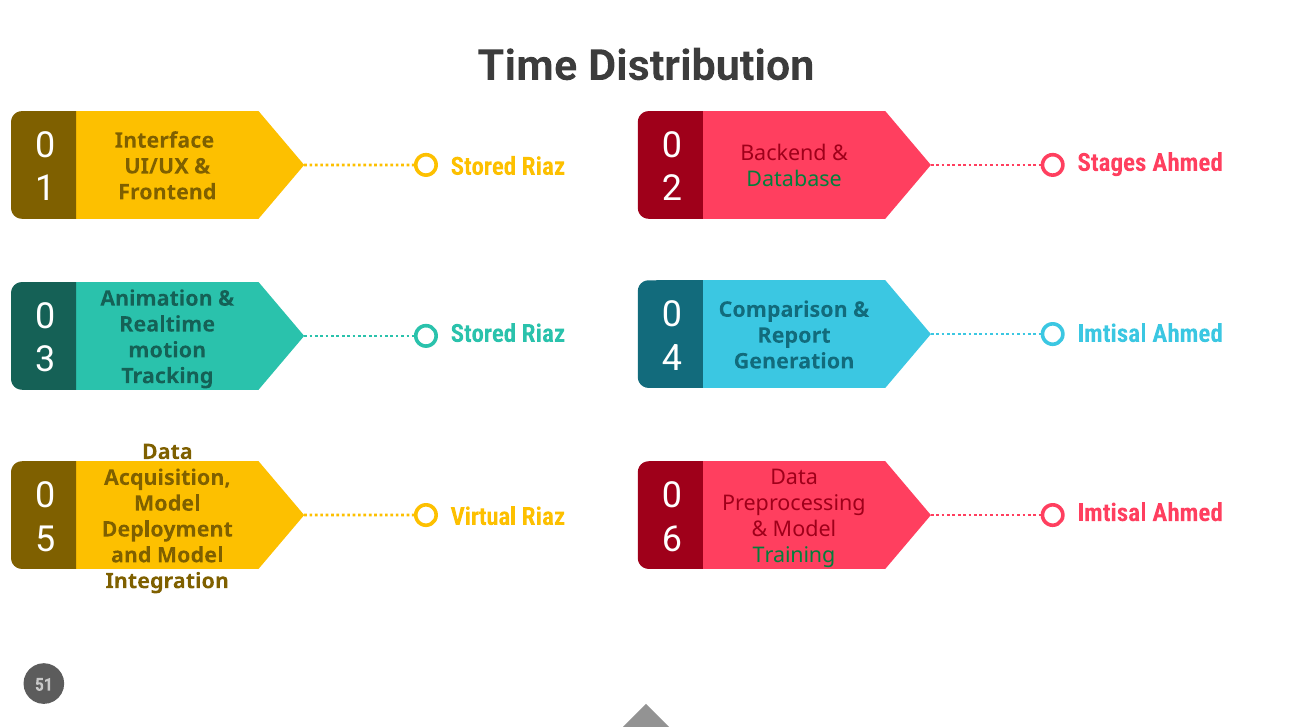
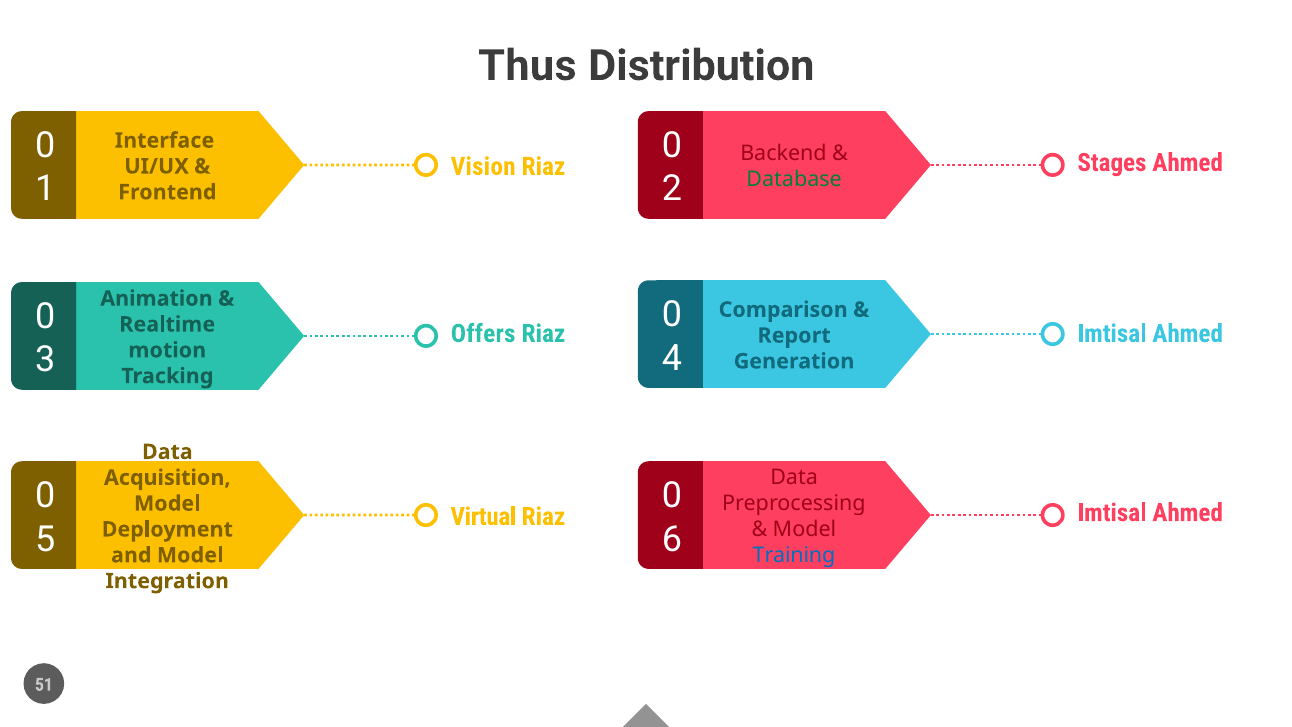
Time: Time -> Thus (527, 66)
Stored: Stored -> Vision (483, 166)
Stored: Stored -> Offers (483, 334)
Training colour: green -> blue (794, 555)
